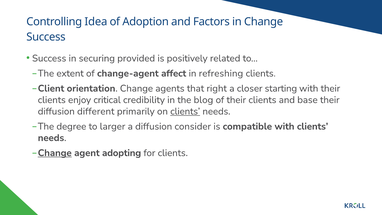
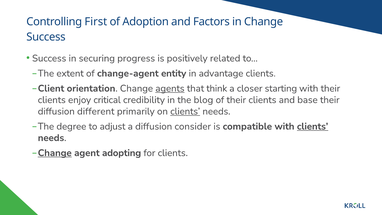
Idea: Idea -> First (96, 22)
provided: provided -> progress (136, 58)
affect: affect -> entity (174, 73)
refreshing: refreshing -> advantage (221, 73)
agents underline: none -> present (170, 88)
right: right -> think (217, 88)
larger: larger -> adjust (113, 126)
clients underline: none -> present (313, 126)
